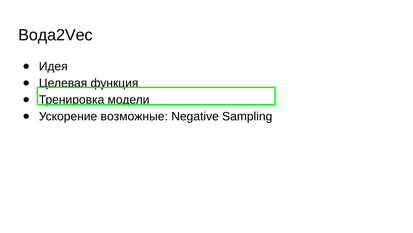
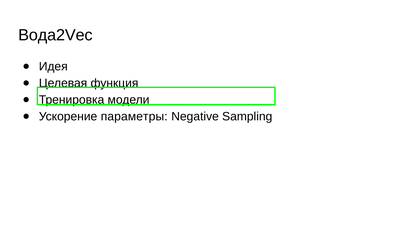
возможные: возможные -> параметры (134, 116)
